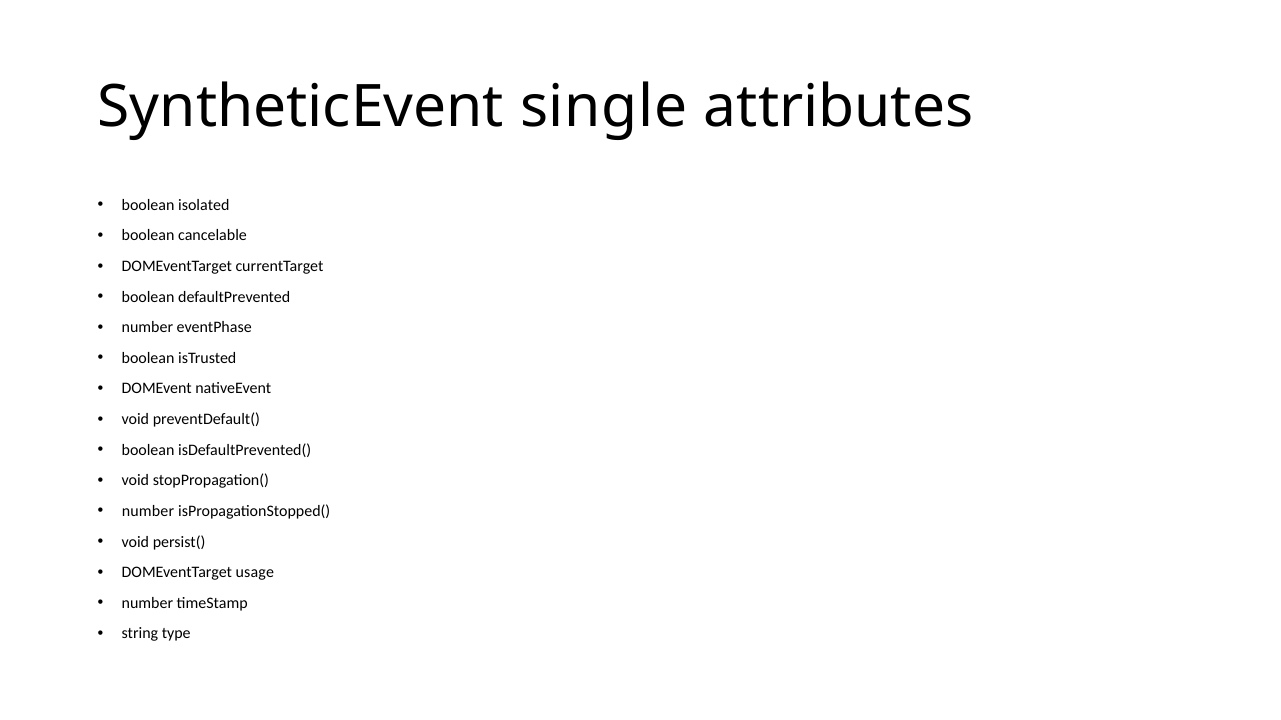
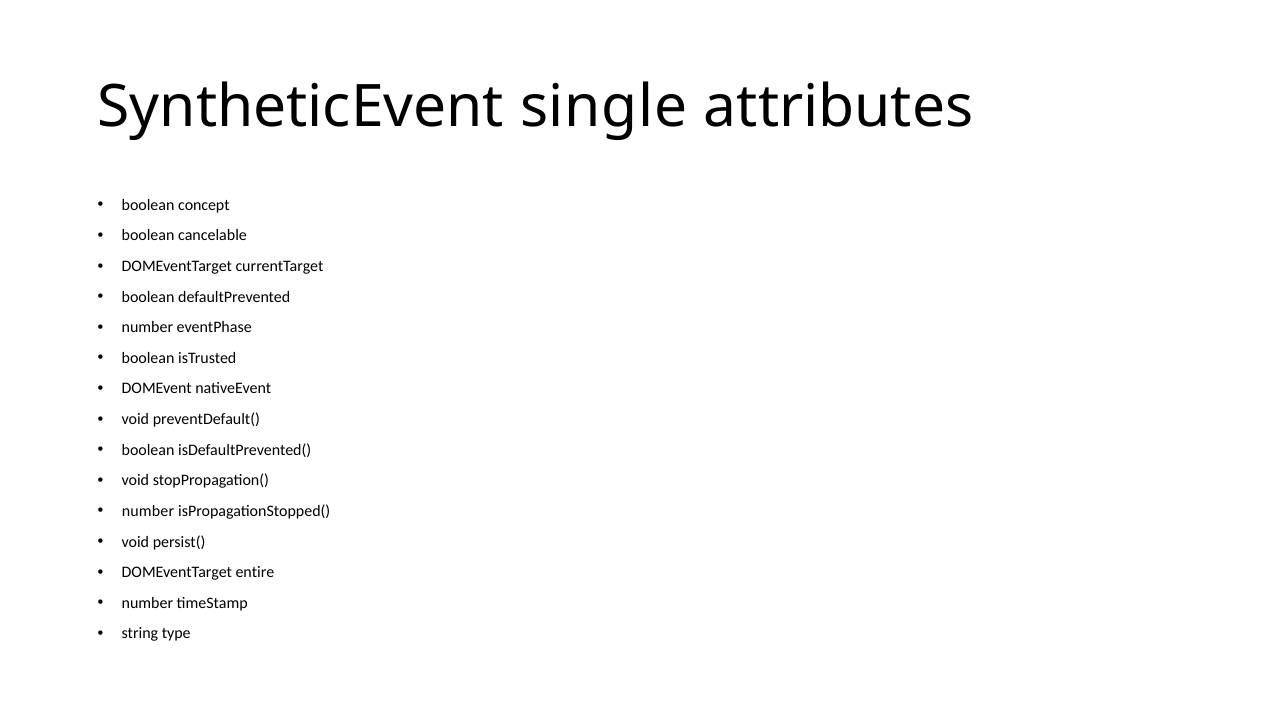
isolated: isolated -> concept (204, 205)
usage: usage -> entire (255, 573)
